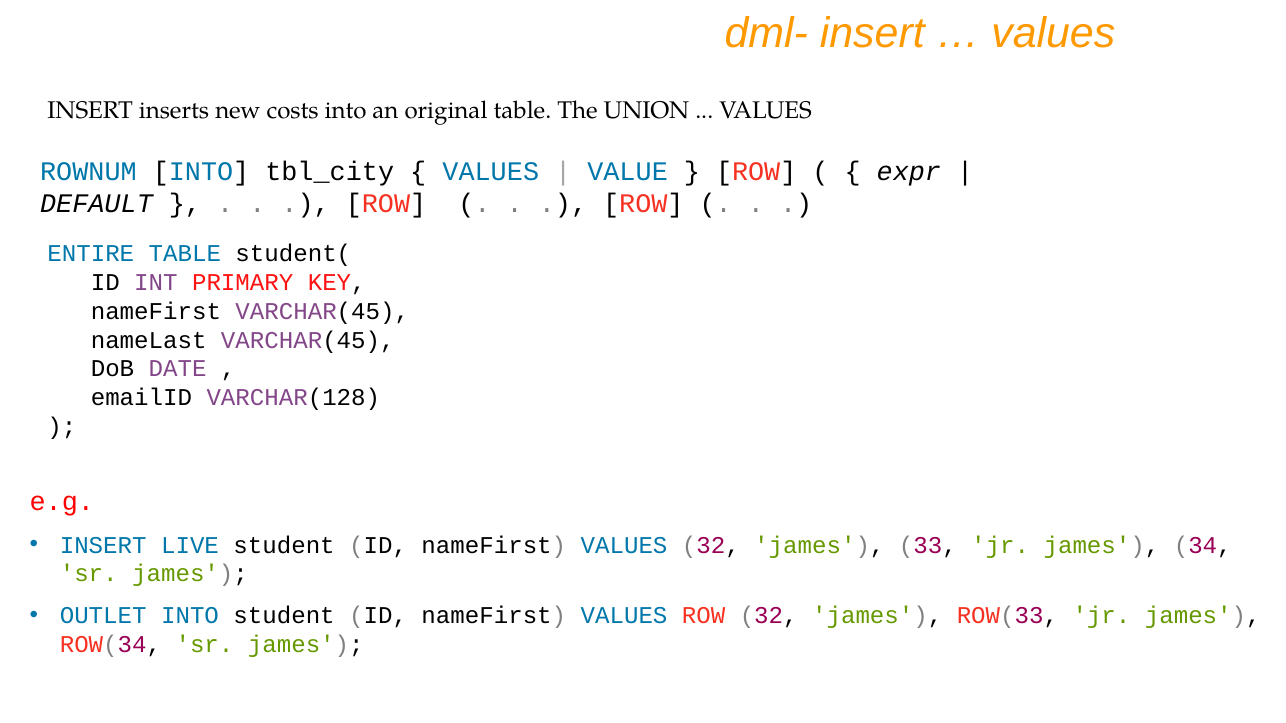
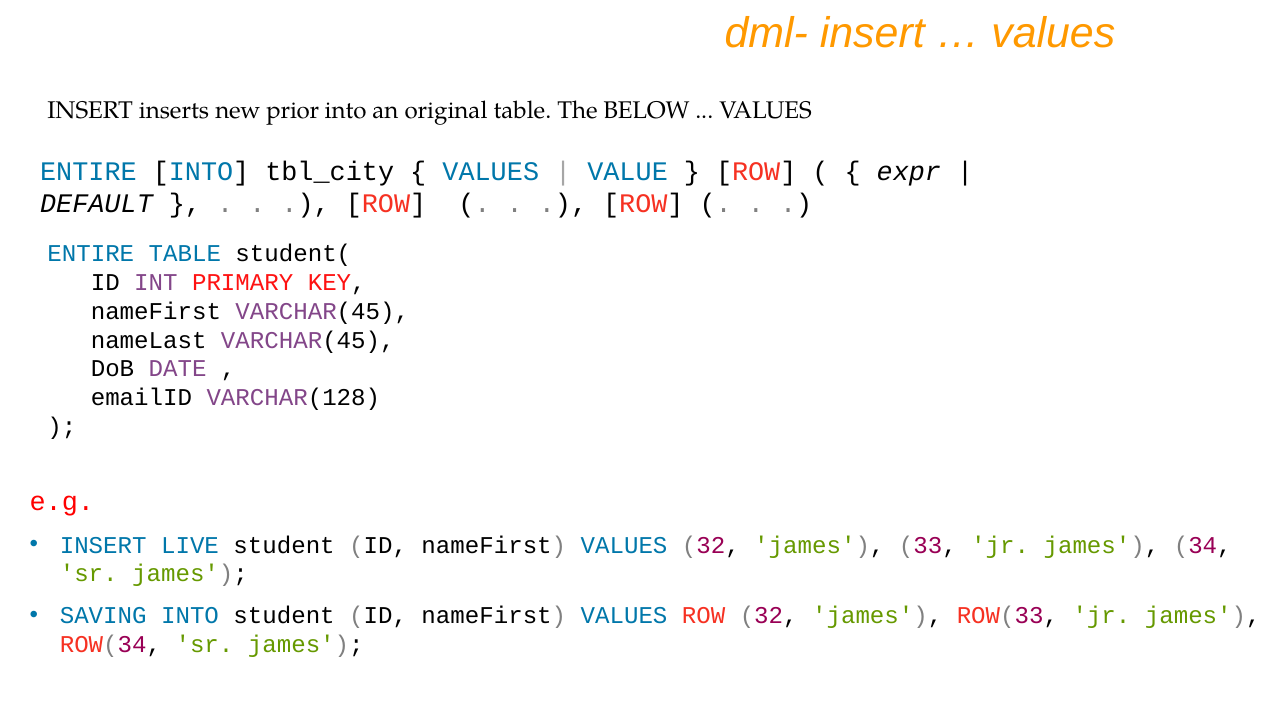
costs: costs -> prior (293, 111)
UNION: UNION -> BELOW (647, 111)
ROWNUM: ROWNUM -> ENTIRE (88, 172)
OUTLET: OUTLET -> SAVING (103, 616)
